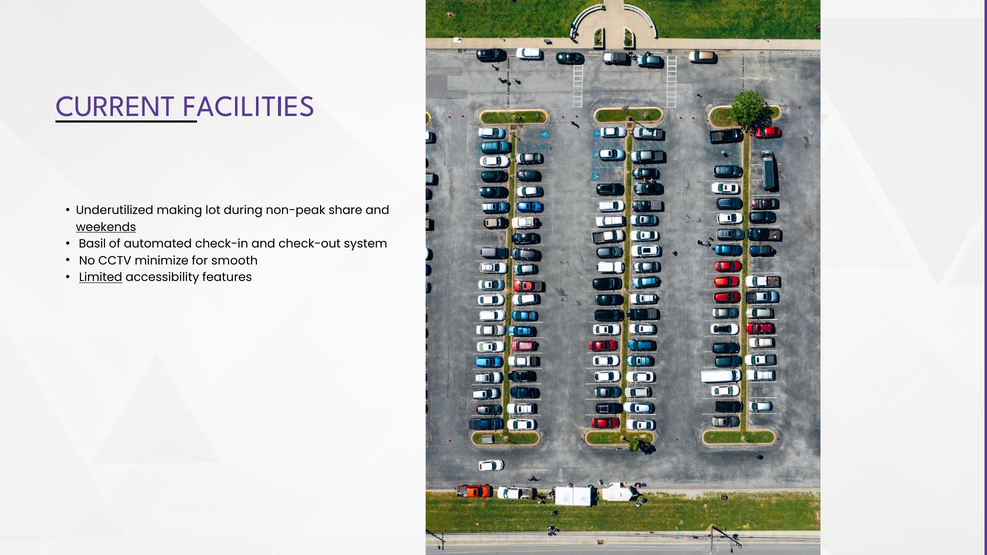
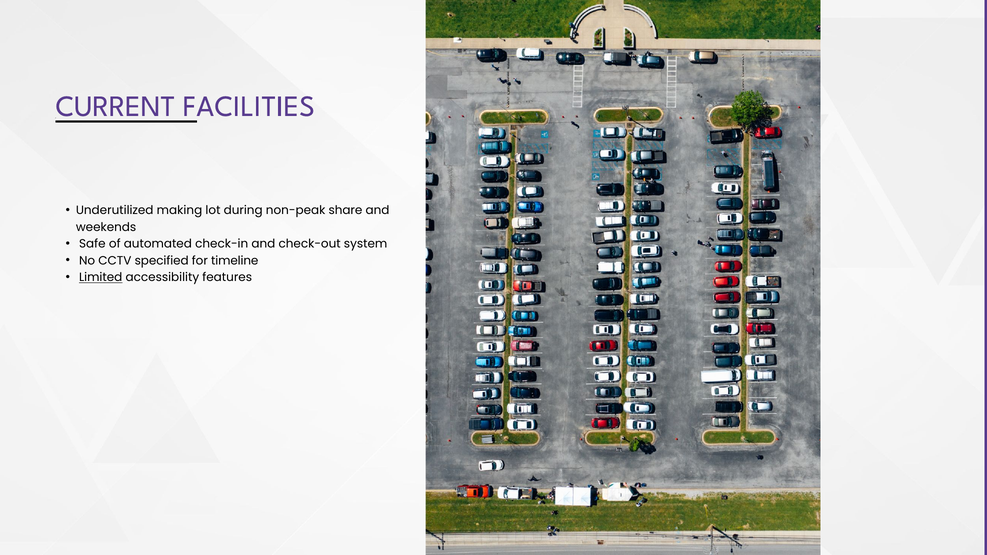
weekends underline: present -> none (106, 227)
Basil: Basil -> Safe (92, 244)
minimize: minimize -> specified (162, 261)
smooth: smooth -> timeline (235, 261)
